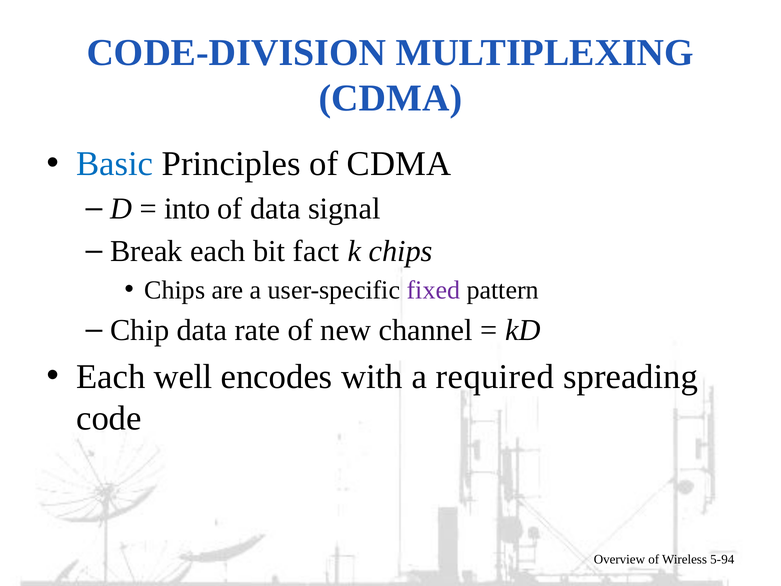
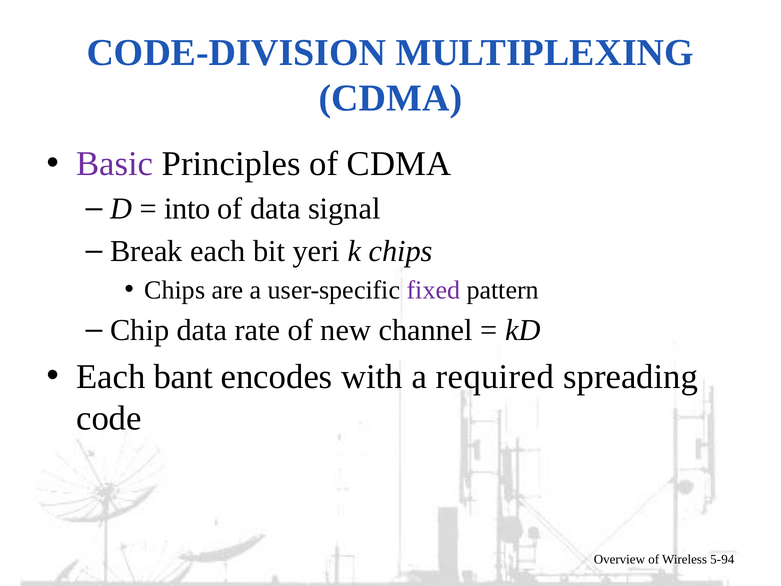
Basic colour: blue -> purple (115, 164)
fact: fact -> yeri (316, 251)
well: well -> bant (183, 377)
